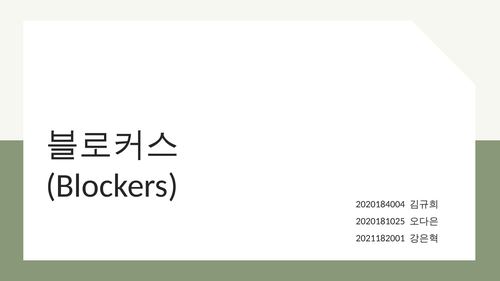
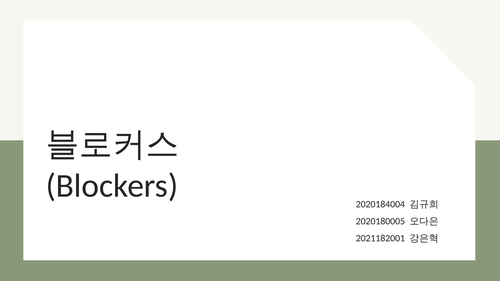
2020181025: 2020181025 -> 2020180005 (380, 222)
